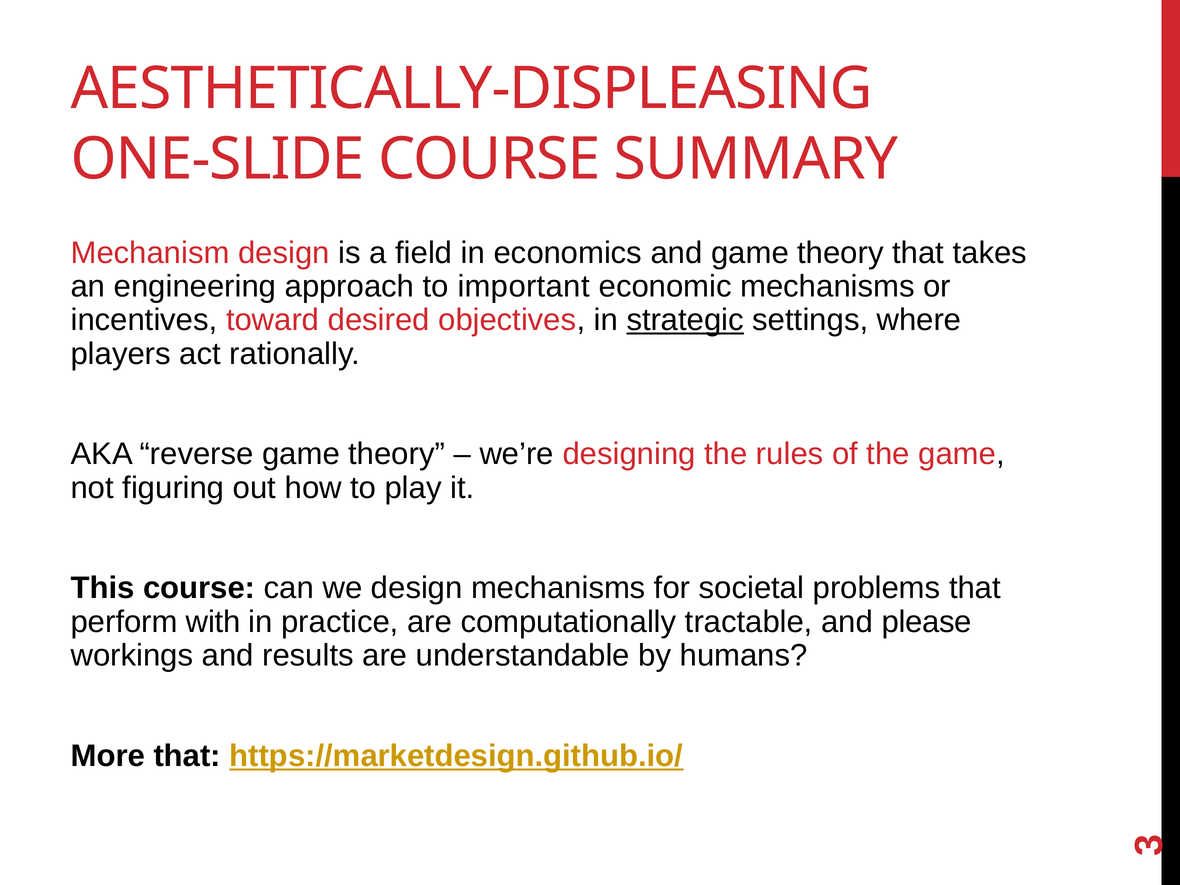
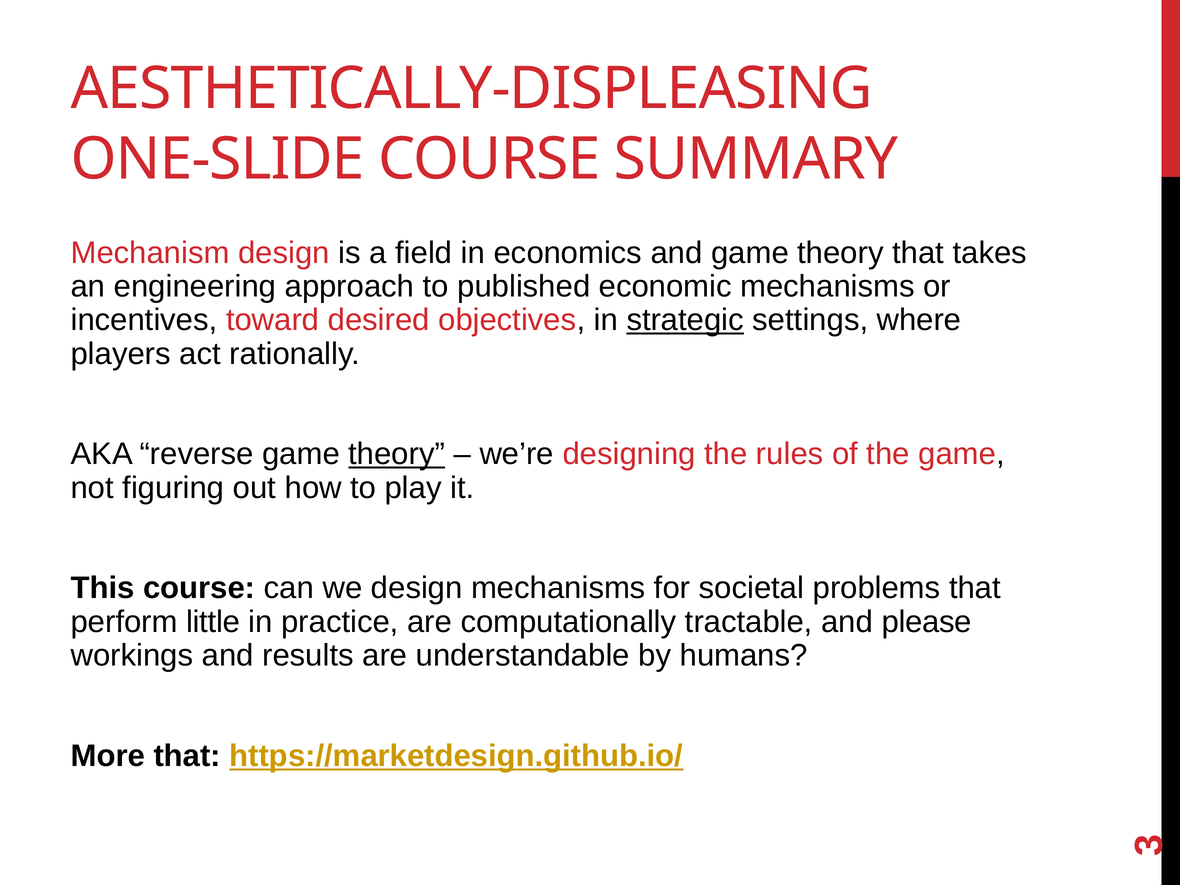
important: important -> published (524, 287)
theory underline: none -> present (397, 454)
with: with -> little (213, 622)
